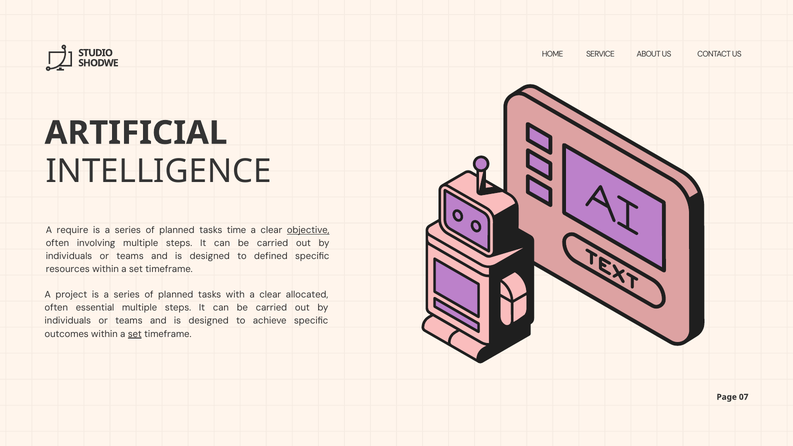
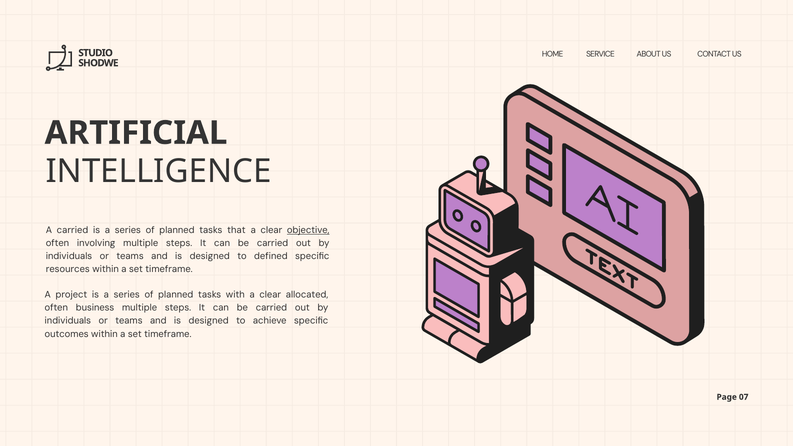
A require: require -> carried (73, 230)
time: time -> that (236, 230)
essential: essential -> business (95, 308)
set underline: present -> none (135, 334)
